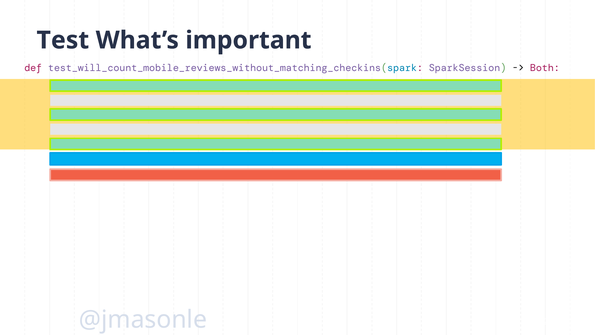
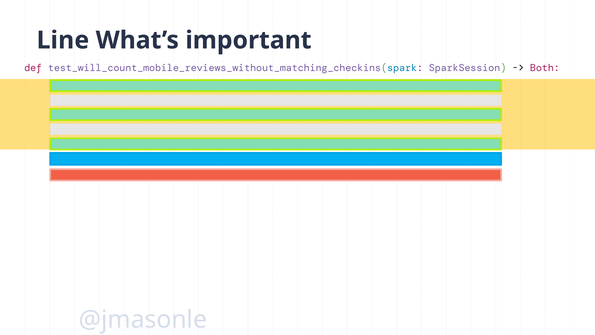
Test: Test -> Line (63, 40)
